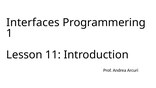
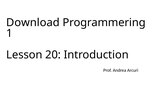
Interfaces: Interfaces -> Download (33, 22)
11: 11 -> 20 (53, 55)
